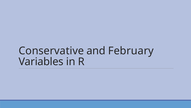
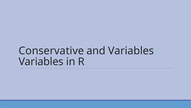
and February: February -> Variables (131, 50)
